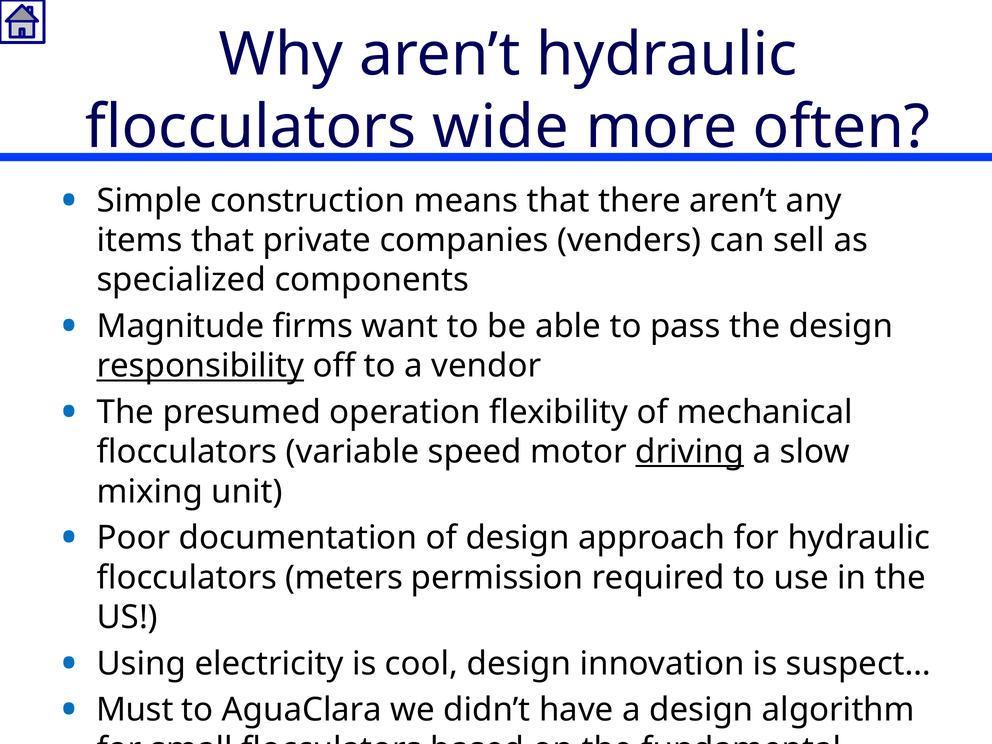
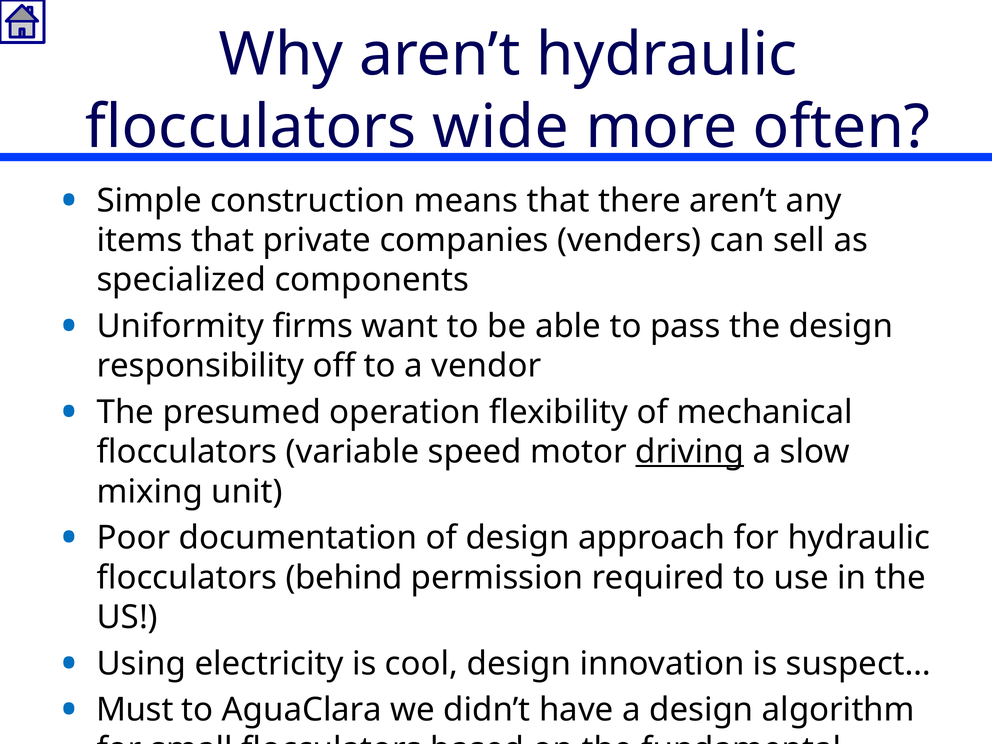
Magnitude: Magnitude -> Uniformity (180, 326)
responsibility underline: present -> none (200, 366)
meters: meters -> behind (344, 578)
